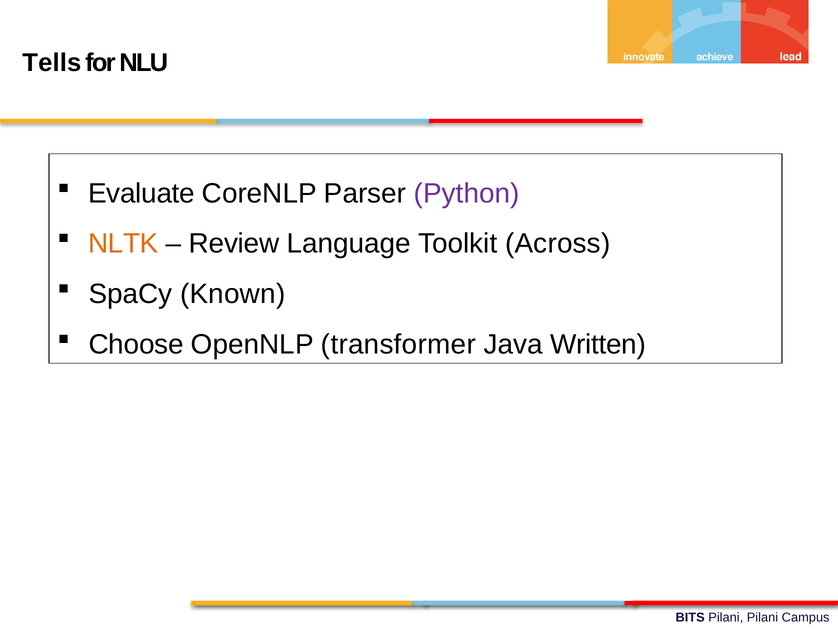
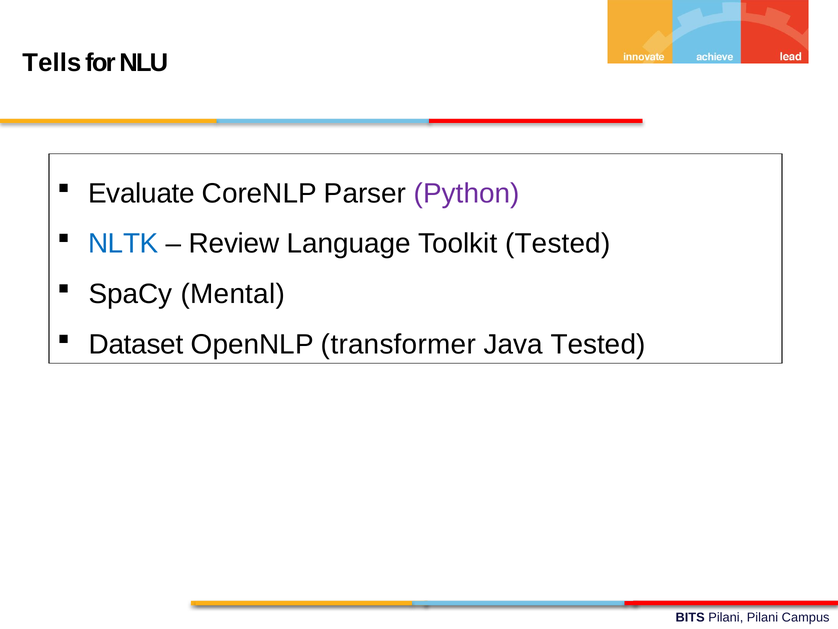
NLTK colour: orange -> blue (123, 243)
Toolkit Across: Across -> Tested (558, 243)
Known: Known -> Mental (233, 294)
Choose: Choose -> Dataset (136, 344)
Java Written: Written -> Tested (598, 344)
